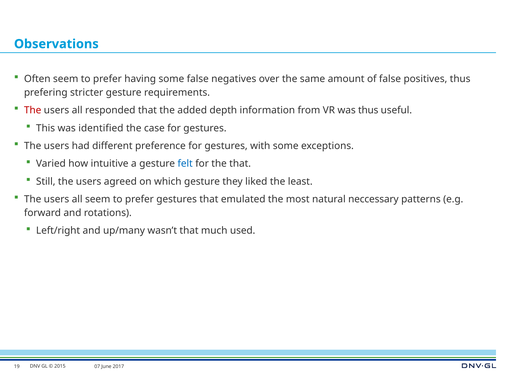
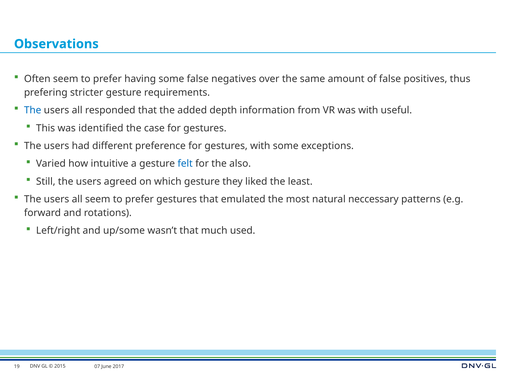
The colour: red -> blue (33, 110)
was thus: thus -> with (368, 110)
the that: that -> also (240, 164)
up/many: up/many -> up/some (124, 231)
